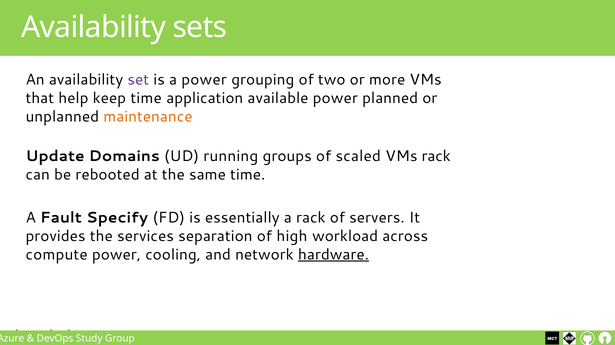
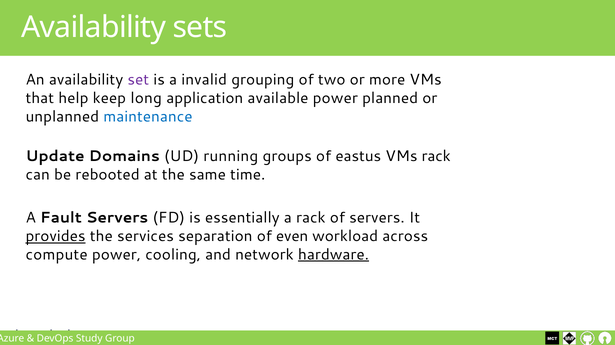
a power: power -> invalid (204, 80)
keep time: time -> long (146, 98)
maintenance colour: orange -> blue (148, 117)
scaled: scaled -> eastus (358, 157)
Fault Specify: Specify -> Servers (117, 218)
provides underline: none -> present (56, 237)
high: high -> even (292, 237)
